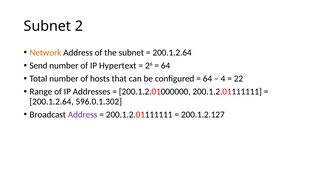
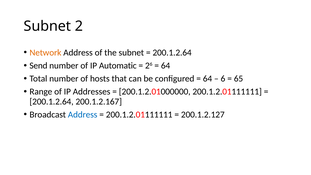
Hypertext: Hypertext -> Automatic (118, 66)
4: 4 -> 6 (223, 79)
22: 22 -> 65 (238, 79)
596.0.1.302: 596.0.1.302 -> 200.1.2.167 (99, 101)
Address colour: purple -> blue (83, 115)
